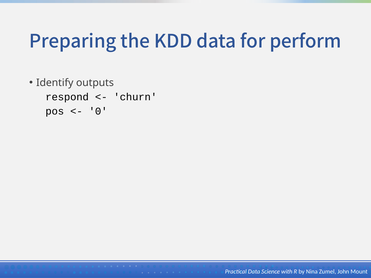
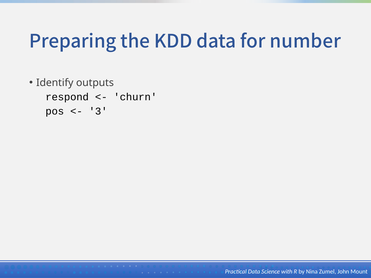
perform: perform -> number (305, 42)
0: 0 -> 3 (98, 111)
